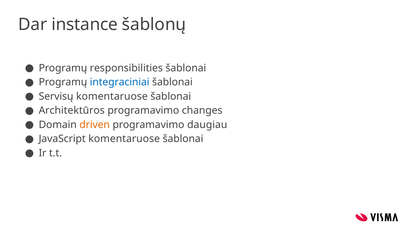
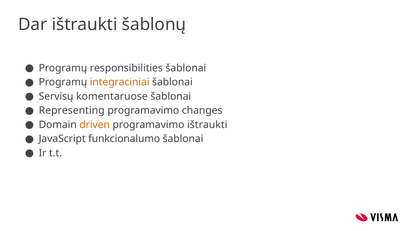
Dar instance: instance -> ištraukti (85, 24)
integraciniai colour: blue -> orange (120, 82)
Architektūros: Architektūros -> Representing (72, 111)
programavimo daugiau: daugiau -> ištraukti (207, 125)
JavaScript komentaruose: komentaruose -> funkcionalumo (124, 139)
